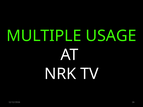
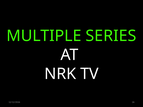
USAGE: USAGE -> SERIES (111, 36)
